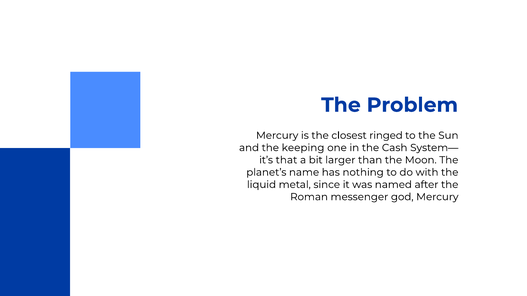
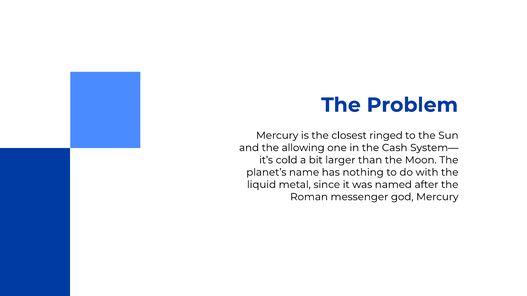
keeping: keeping -> allowing (303, 148)
that: that -> cold (287, 160)
